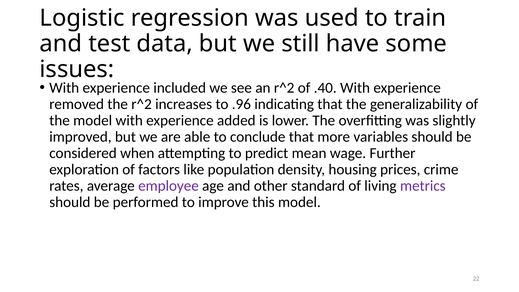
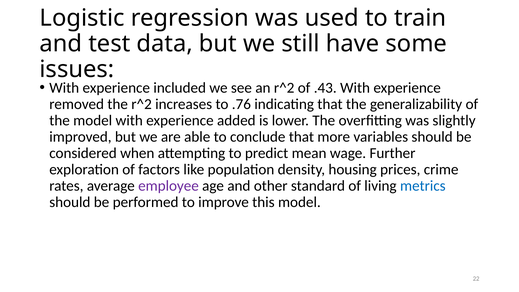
.40: .40 -> .43 (325, 88)
.96: .96 -> .76 (241, 104)
metrics colour: purple -> blue (423, 186)
